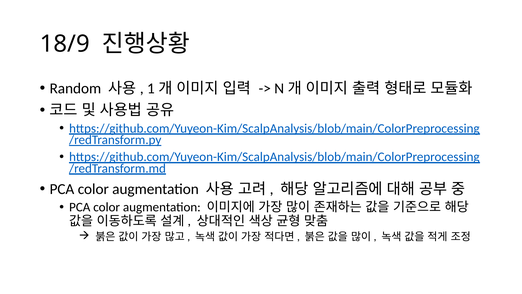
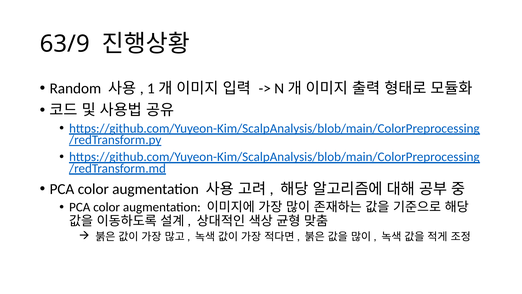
18/9: 18/9 -> 63/9 (65, 44)
